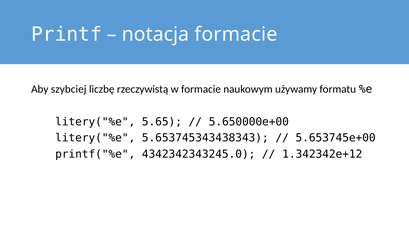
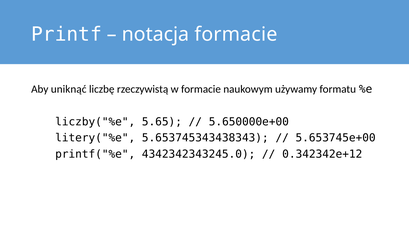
szybciej: szybciej -> uniknąć (69, 89)
litery("%e: litery("%e -> liczby("%e (95, 122)
1.342342e+12: 1.342342e+12 -> 0.342342e+12 (322, 154)
